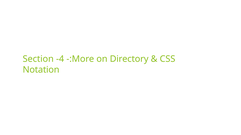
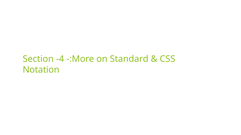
Directory: Directory -> Standard (129, 59)
